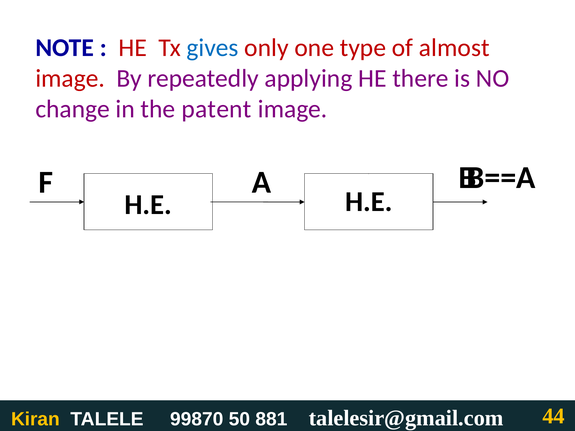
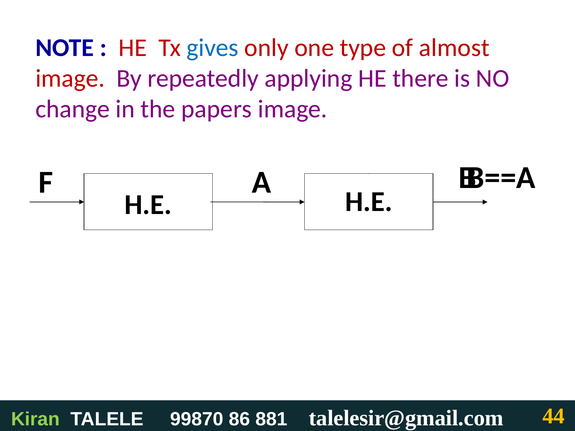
patent: patent -> papers (217, 109)
Kiran colour: yellow -> light green (35, 419)
50: 50 -> 86 (239, 419)
